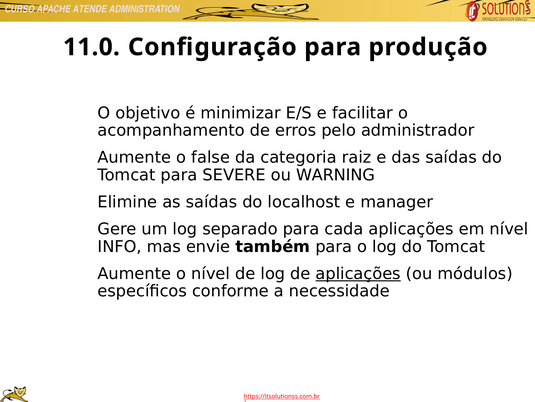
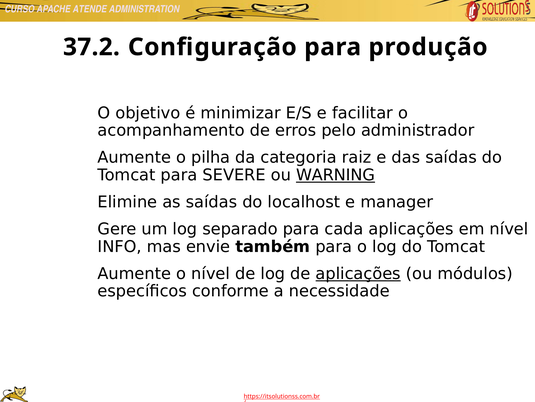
11.0: 11.0 -> 37.2 (91, 47)
false: false -> pilha (211, 157)
WARNING underline: none -> present (336, 175)
